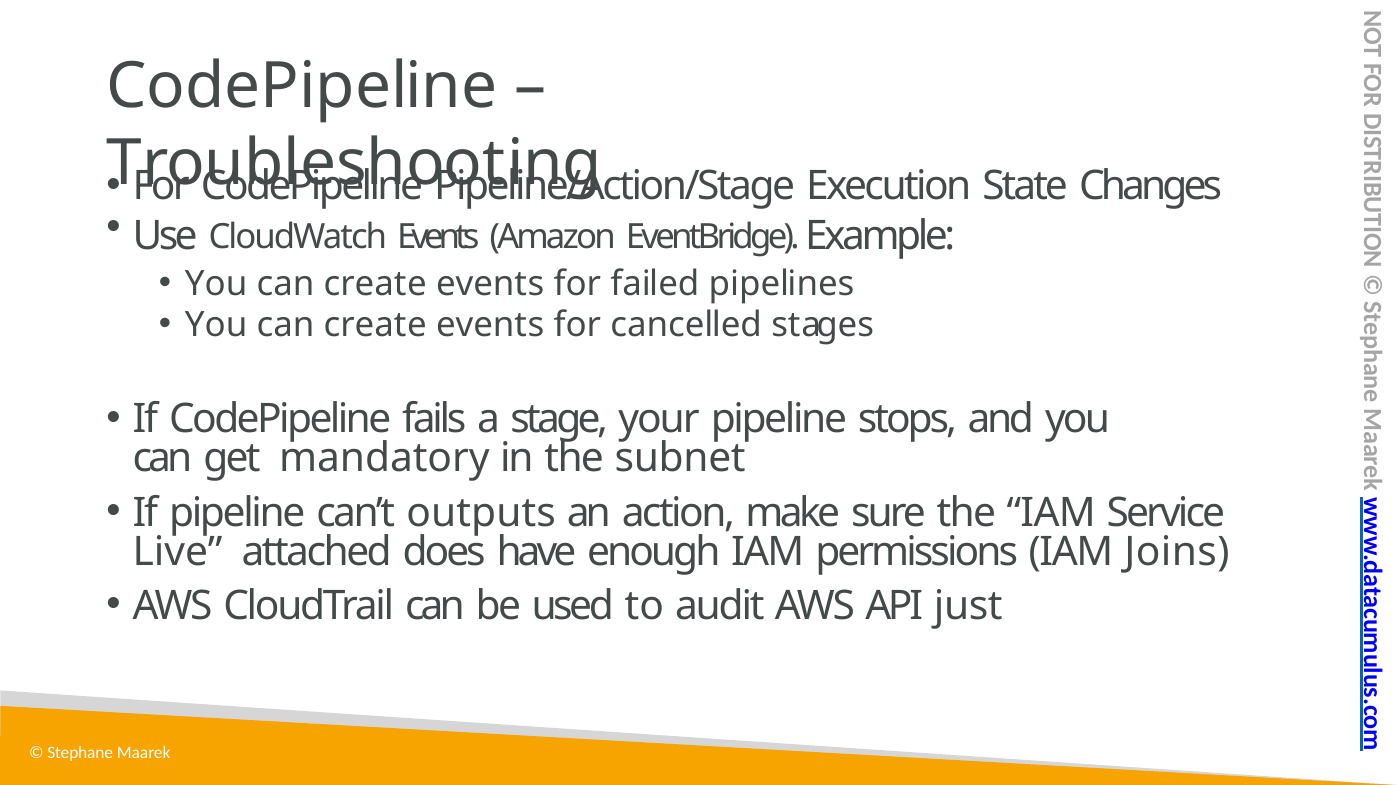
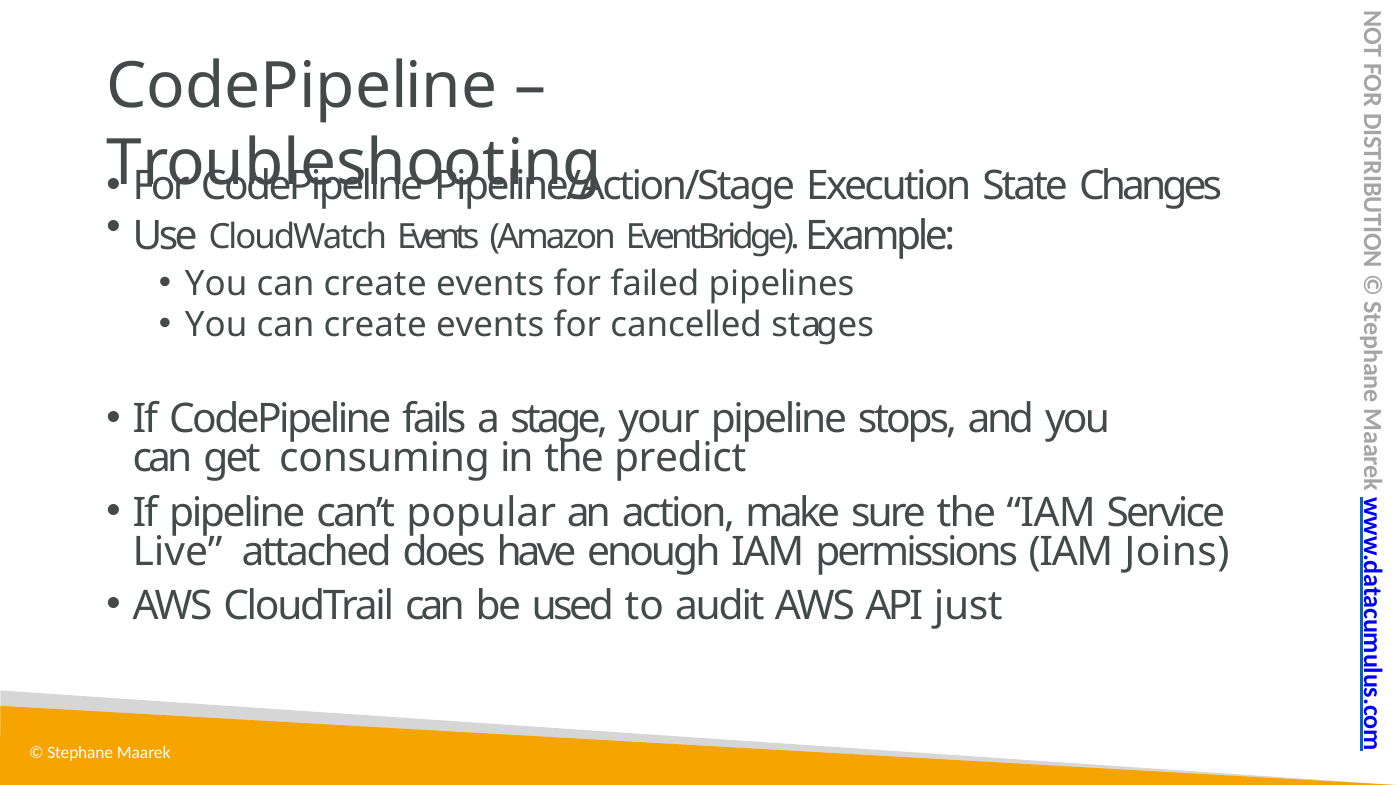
mandatory: mandatory -> consuming (384, 458)
subnet: subnet -> predict (680, 458)
outputs: outputs -> popular (481, 513)
